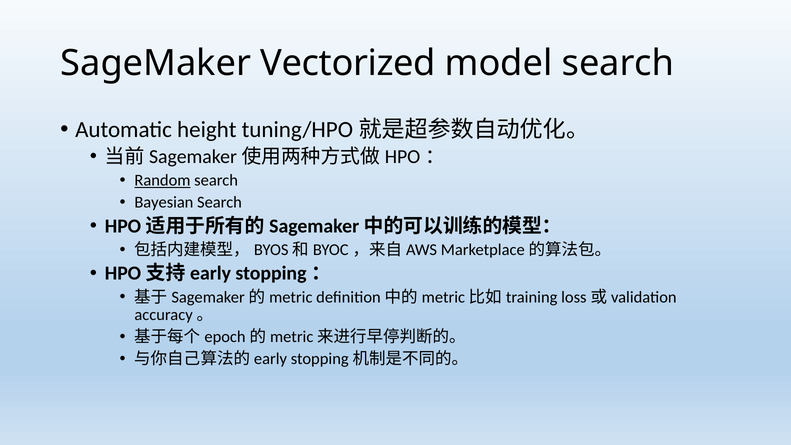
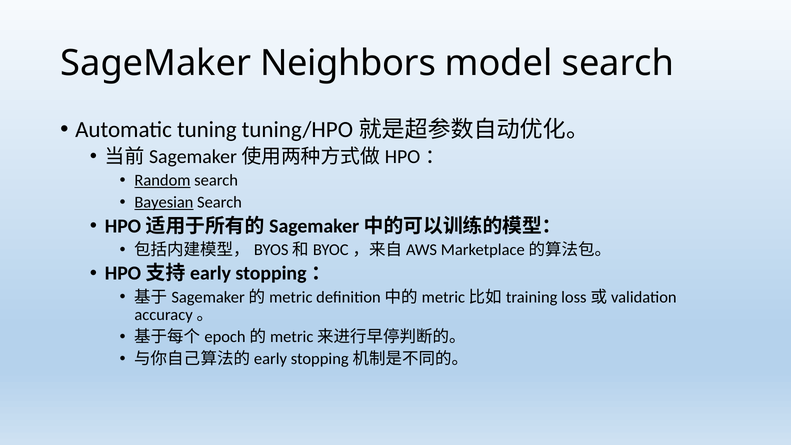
Vectorized: Vectorized -> Neighbors (348, 63)
height: height -> tuning (207, 129)
Bayesian underline: none -> present (164, 202)
